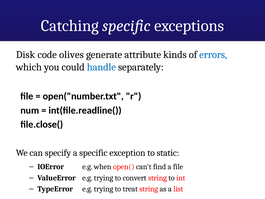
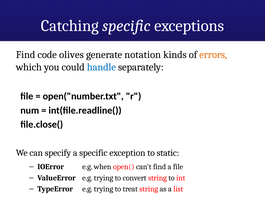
Disk: Disk -> Find (26, 55)
attribute: attribute -> notation (143, 55)
errors colour: blue -> orange (213, 55)
